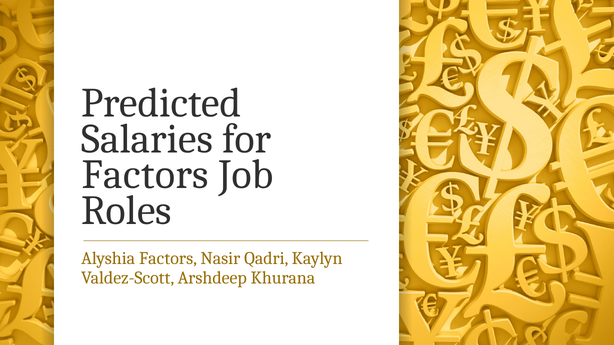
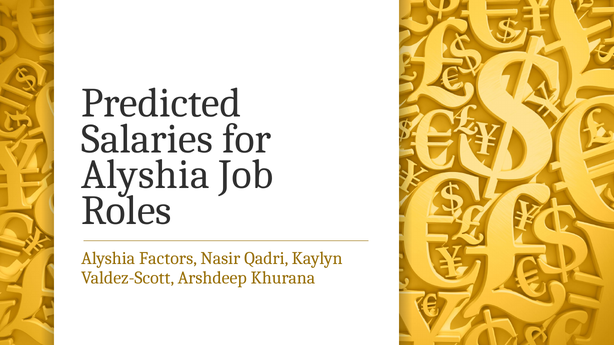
Factors: Factors -> Alyshia (145, 175)
